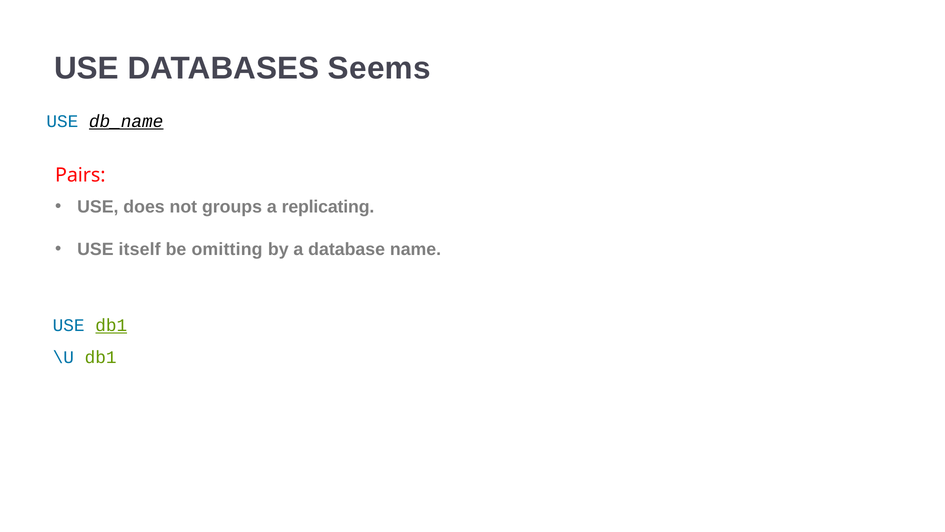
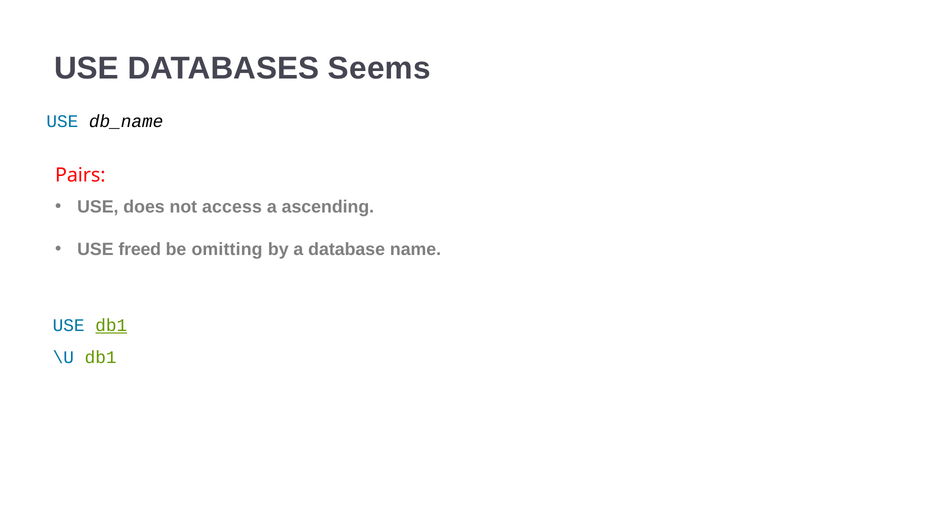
db_name underline: present -> none (126, 121)
groups: groups -> access (232, 207)
replicating: replicating -> ascending (328, 207)
itself: itself -> freed (140, 249)
